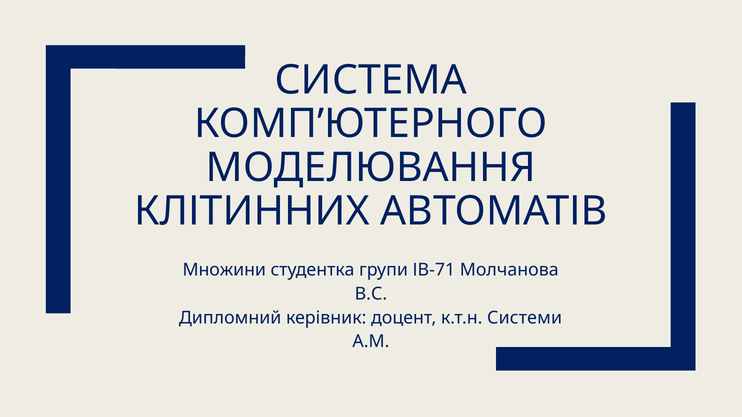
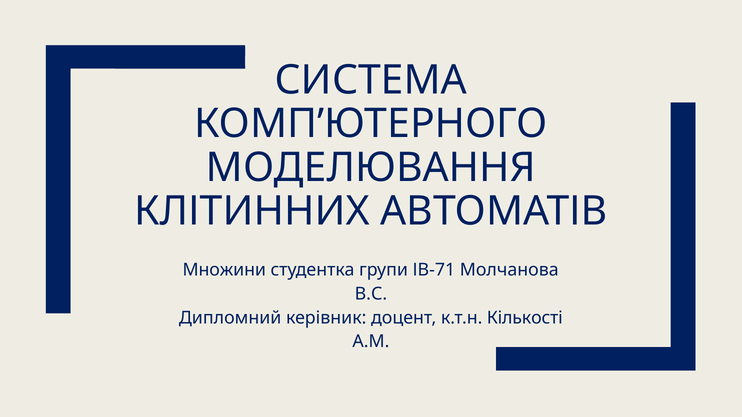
Системи: Системи -> Кількості (525, 318)
